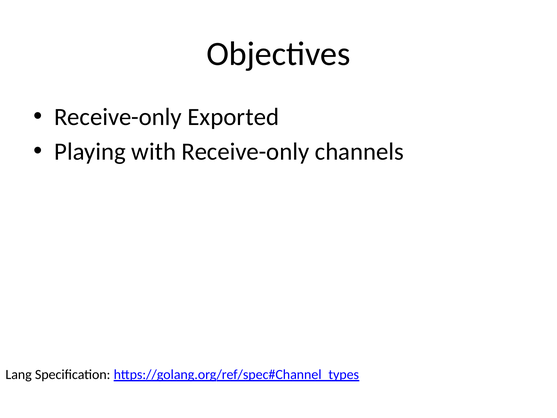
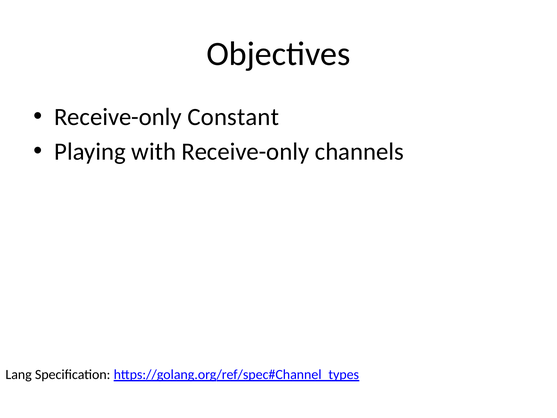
Exported: Exported -> Constant (233, 117)
